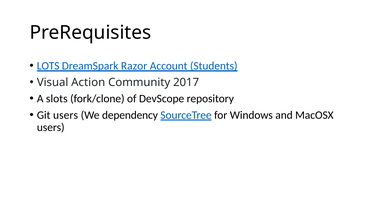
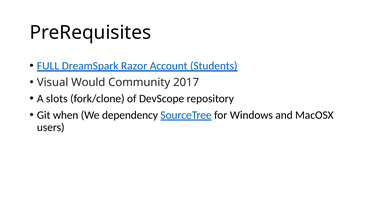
LOTS: LOTS -> FULL (48, 66)
Action: Action -> Would (88, 82)
Git users: users -> when (66, 115)
